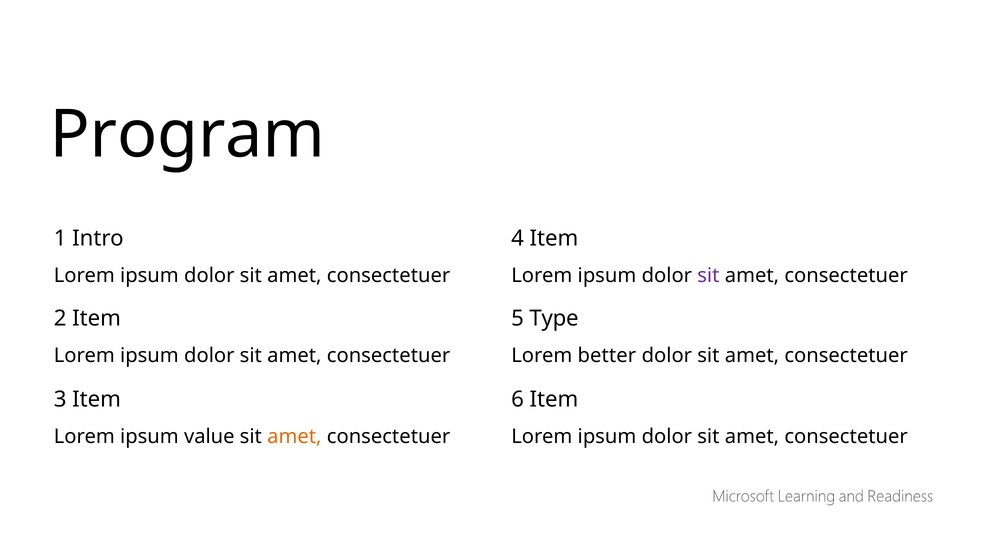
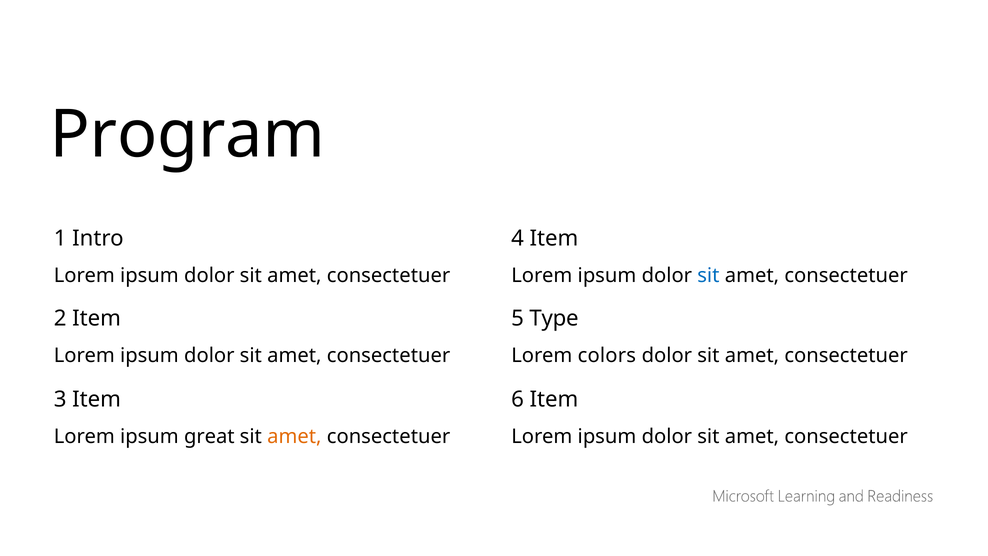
sit colour: purple -> blue (708, 276)
better: better -> colors (607, 355)
value: value -> great (209, 436)
